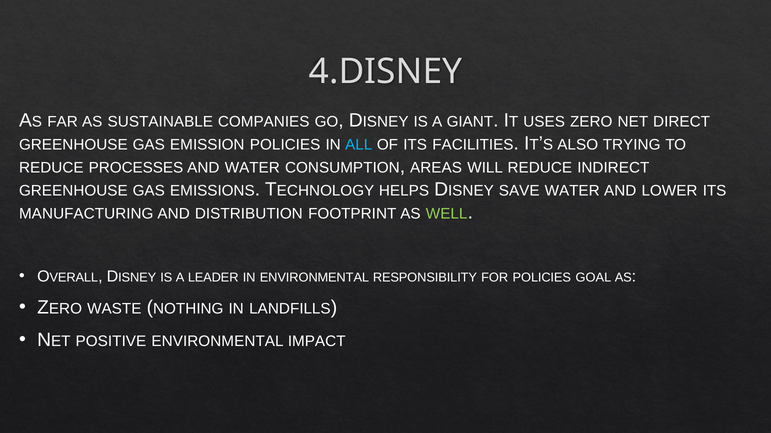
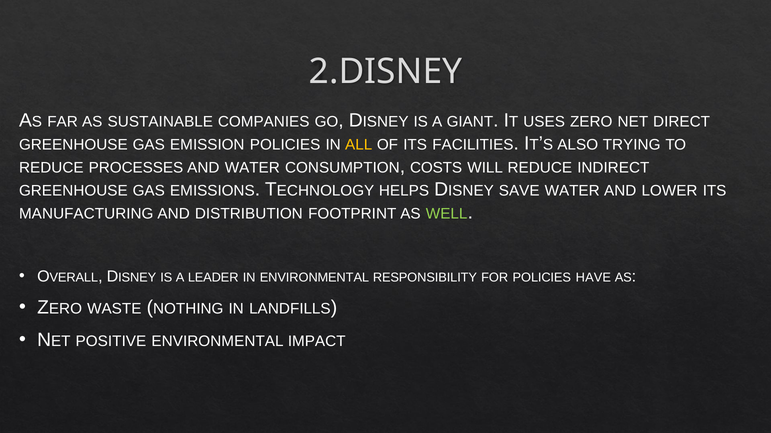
4.DISNEY: 4.DISNEY -> 2.DISNEY (386, 72)
ALL colour: light blue -> yellow (359, 145)
AREAS: AREAS -> COSTS (436, 168)
GOAL: GOAL -> HAVE (593, 278)
